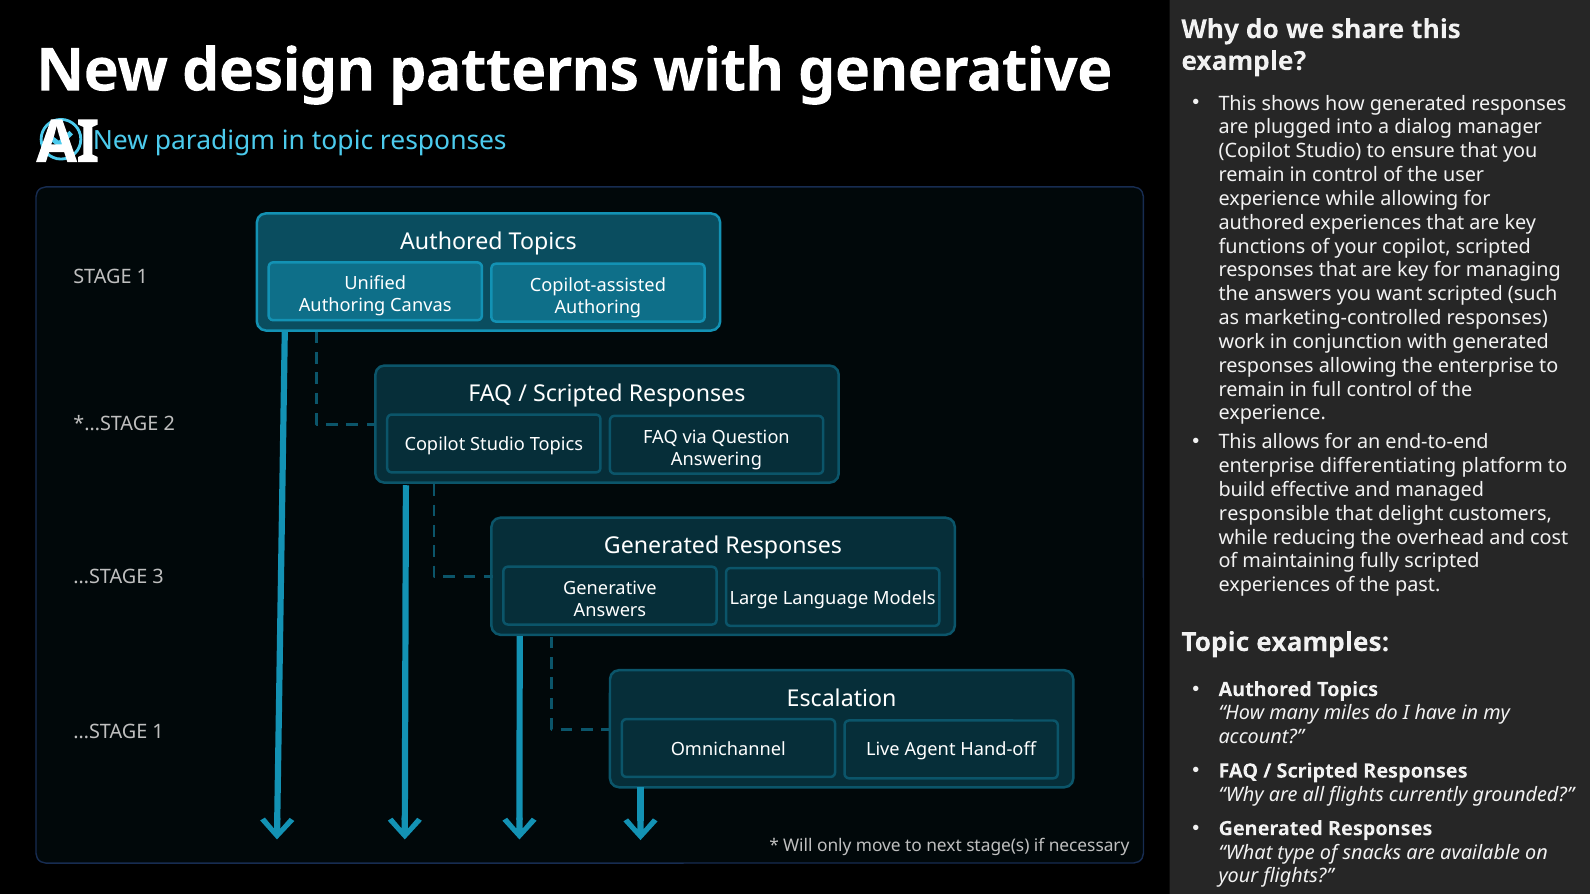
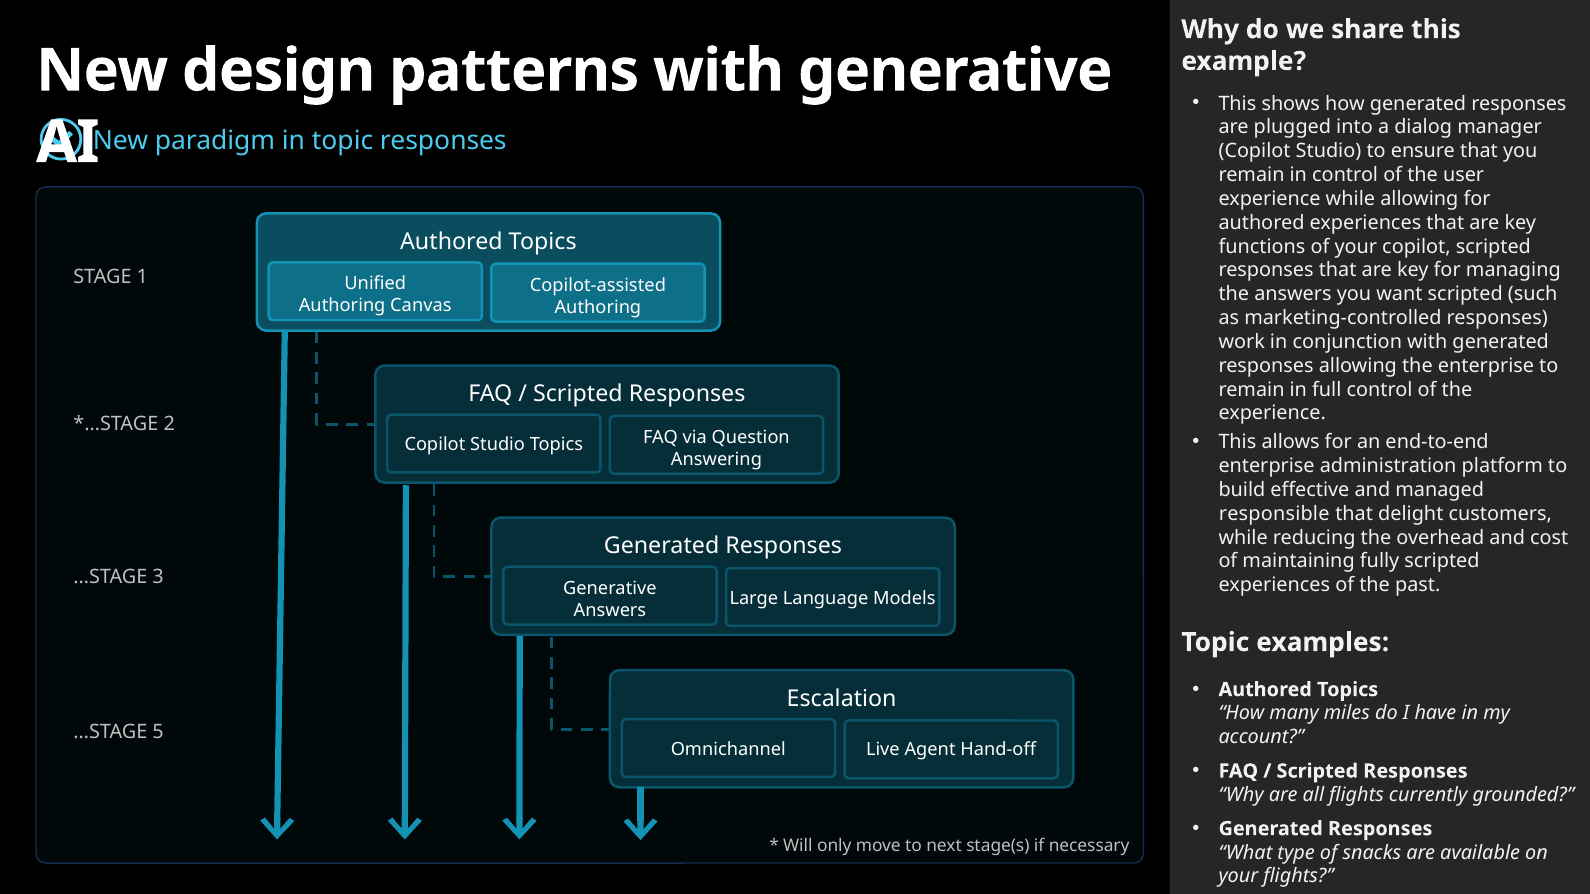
differentiating: differentiating -> administration (1388, 466)
…STAGE 1: 1 -> 5 (158, 732)
